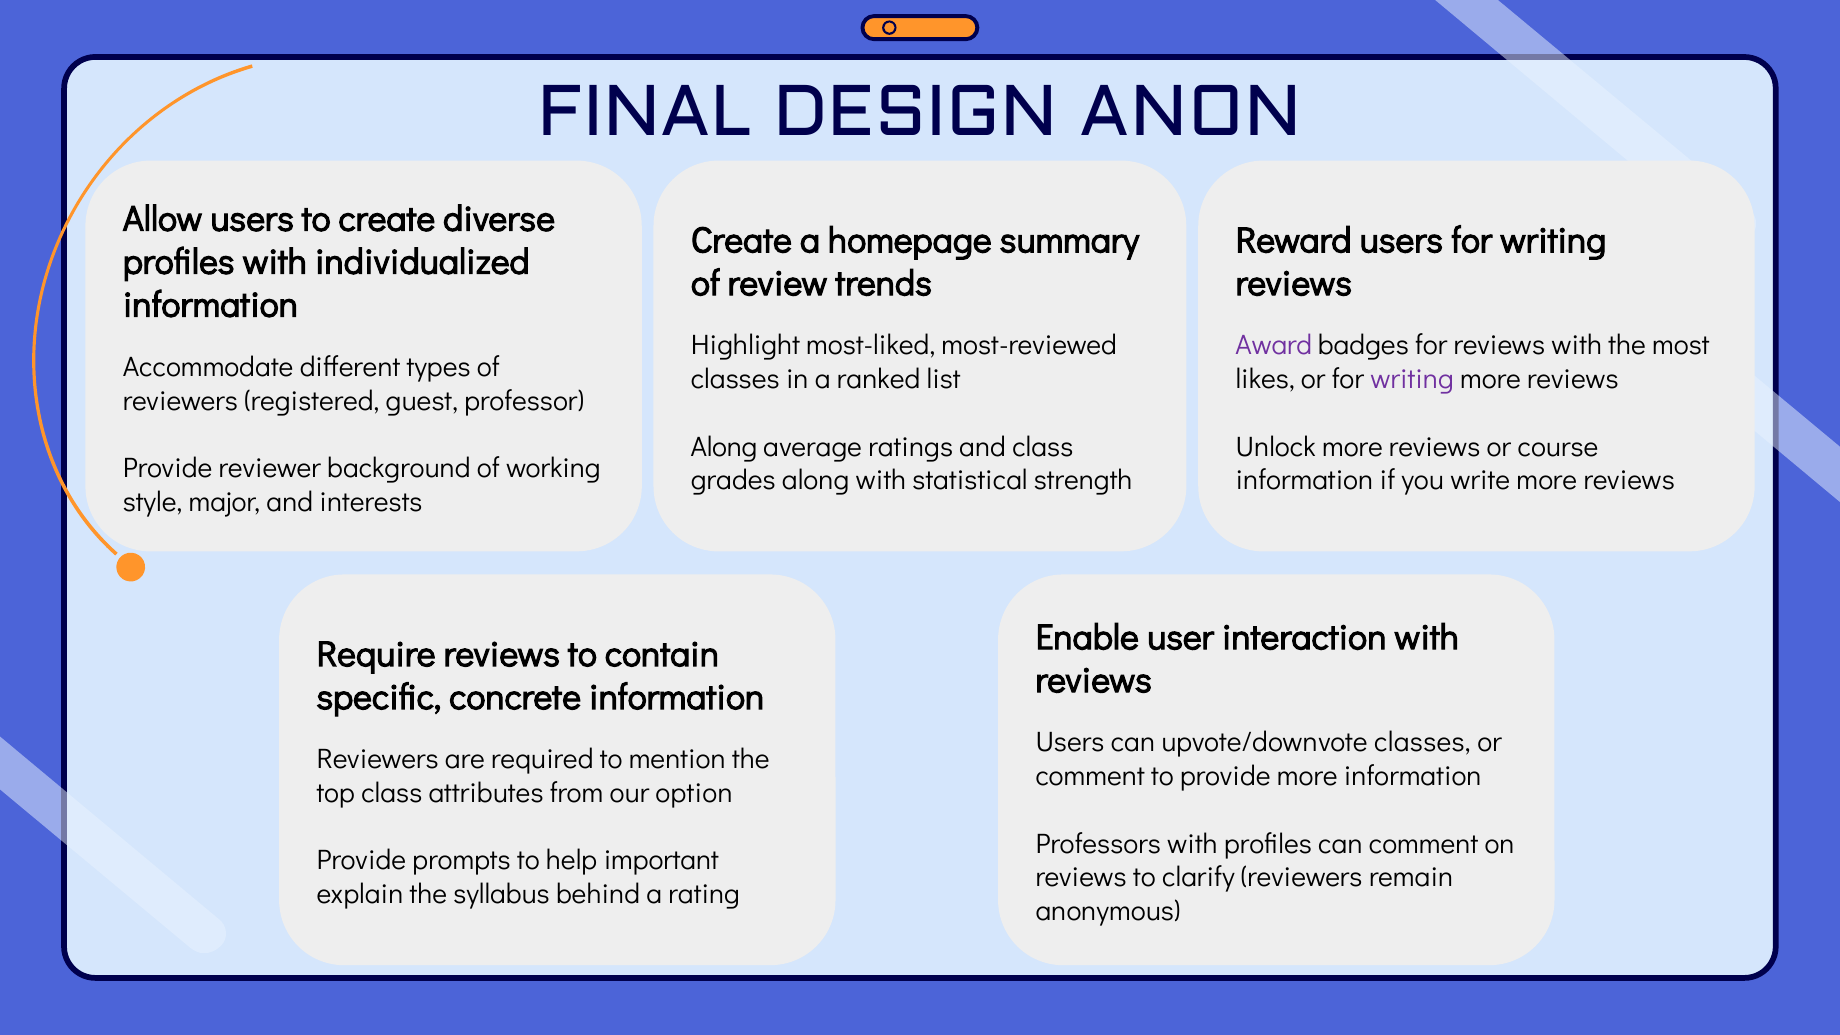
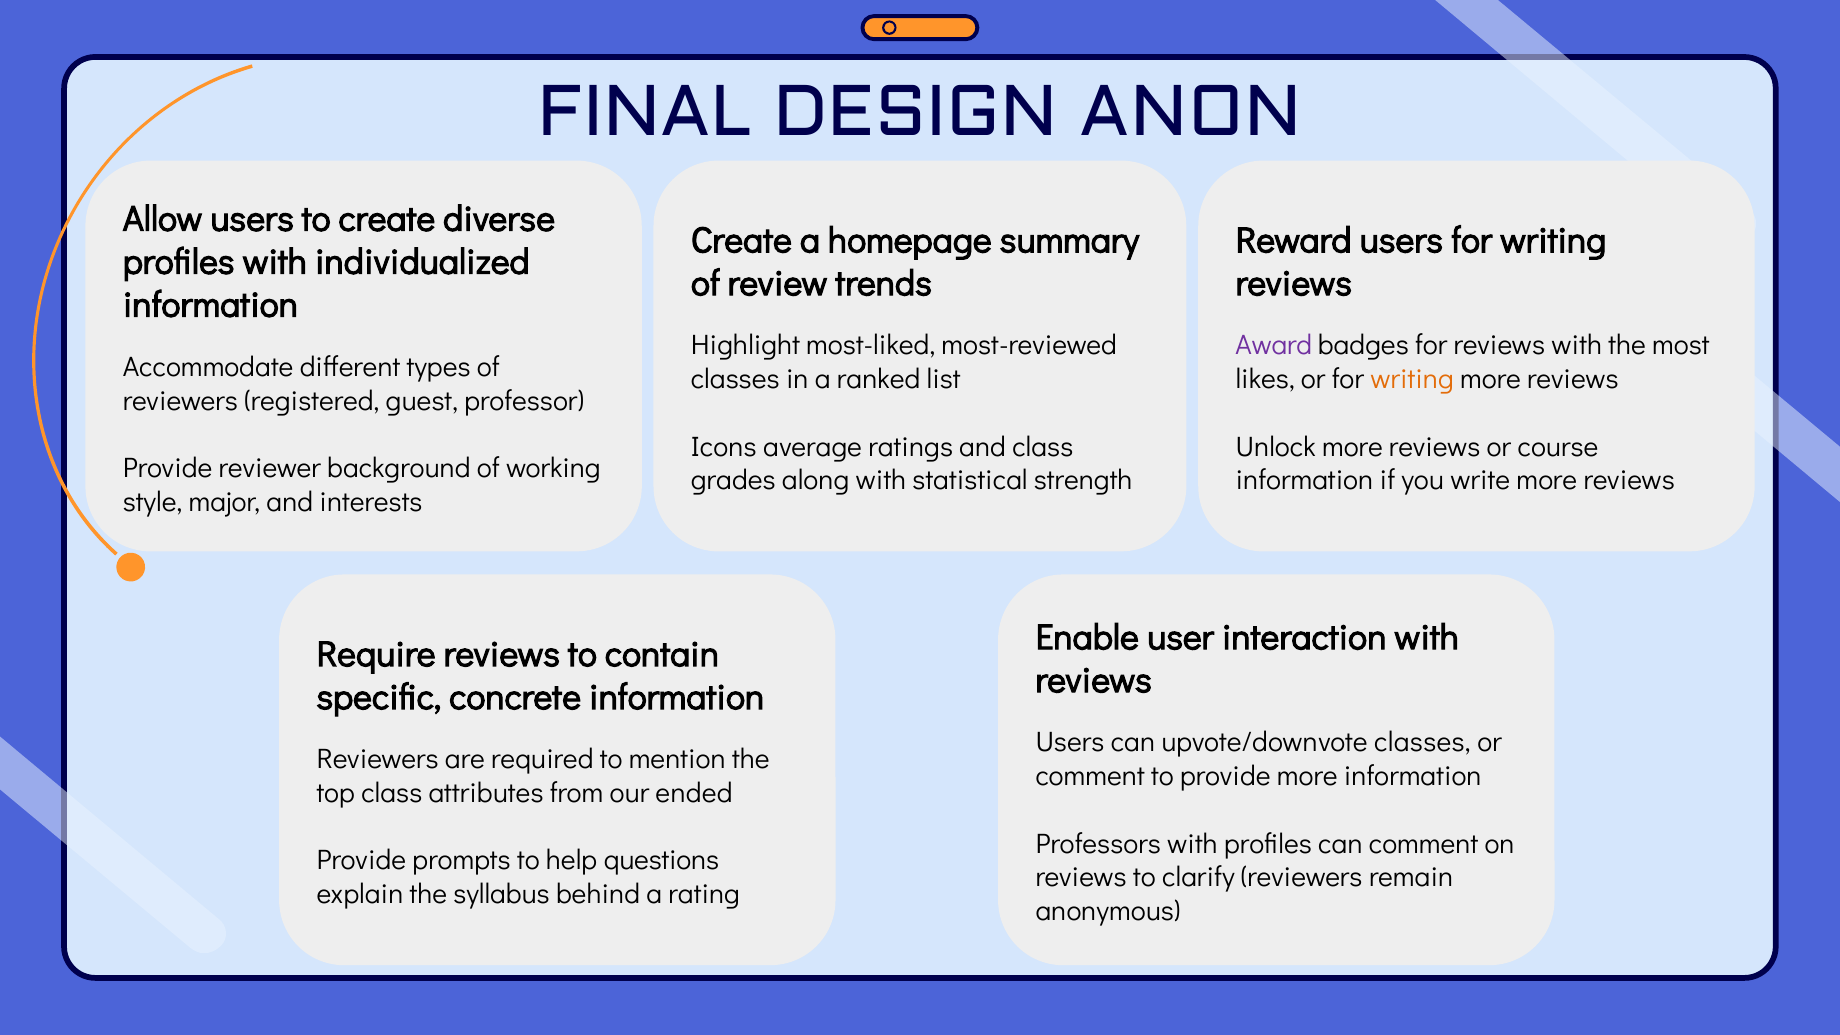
writing colour: purple -> orange (1412, 379)
Along: Along -> Icons (724, 447)
option: option -> ended (694, 793)
important: important -> questions (661, 861)
